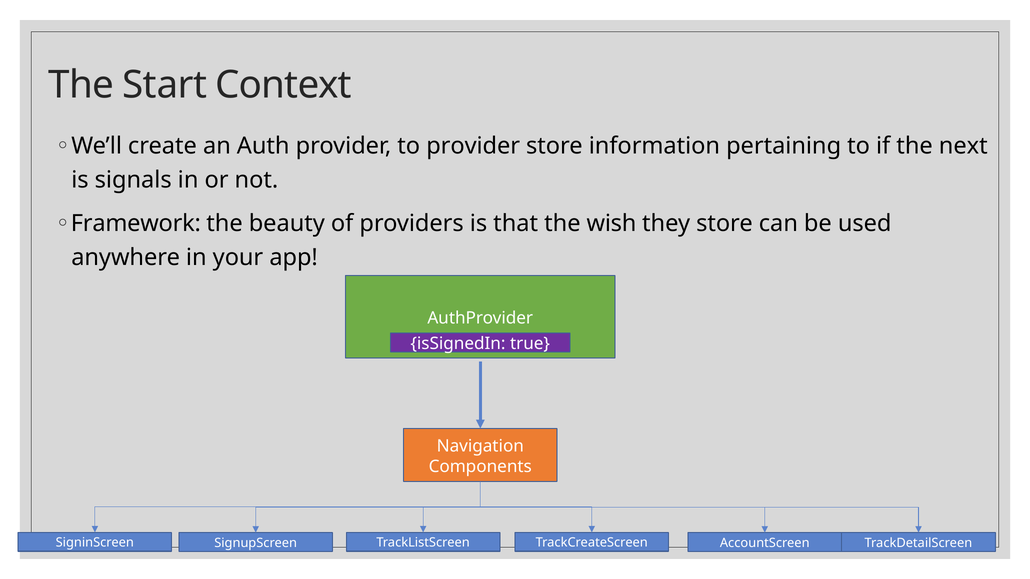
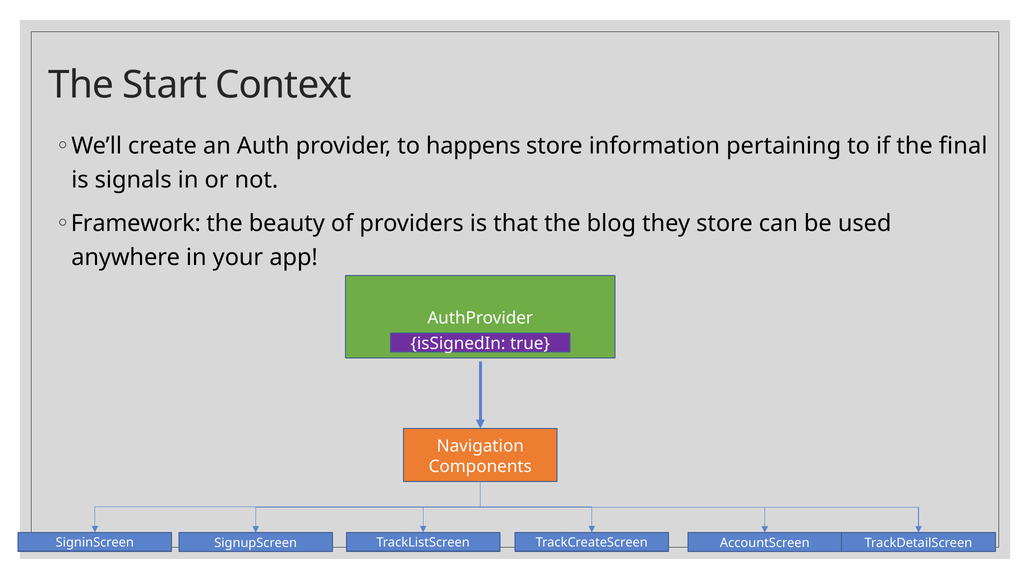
to provider: provider -> happens (473, 146)
next: next -> final (963, 146)
wish: wish -> blog (611, 224)
